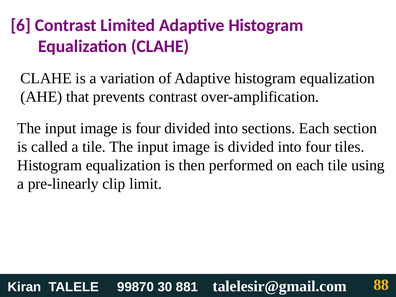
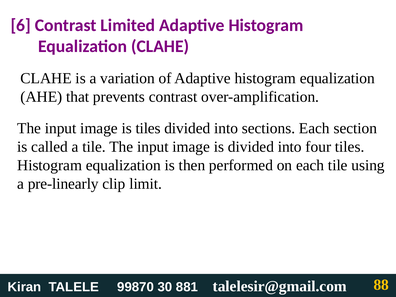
is four: four -> tiles (148, 128)
